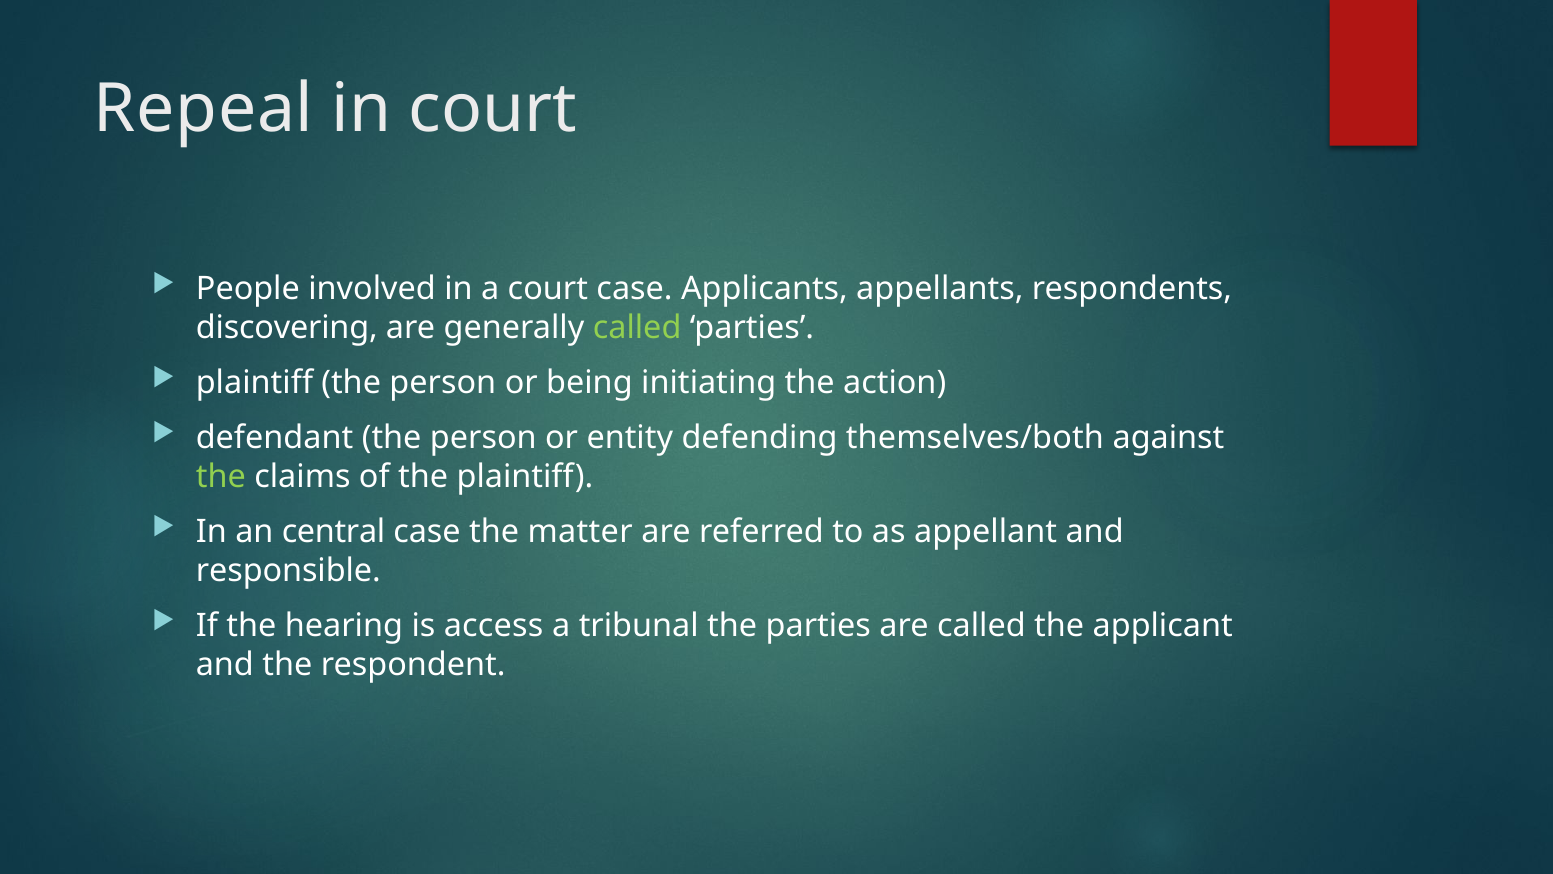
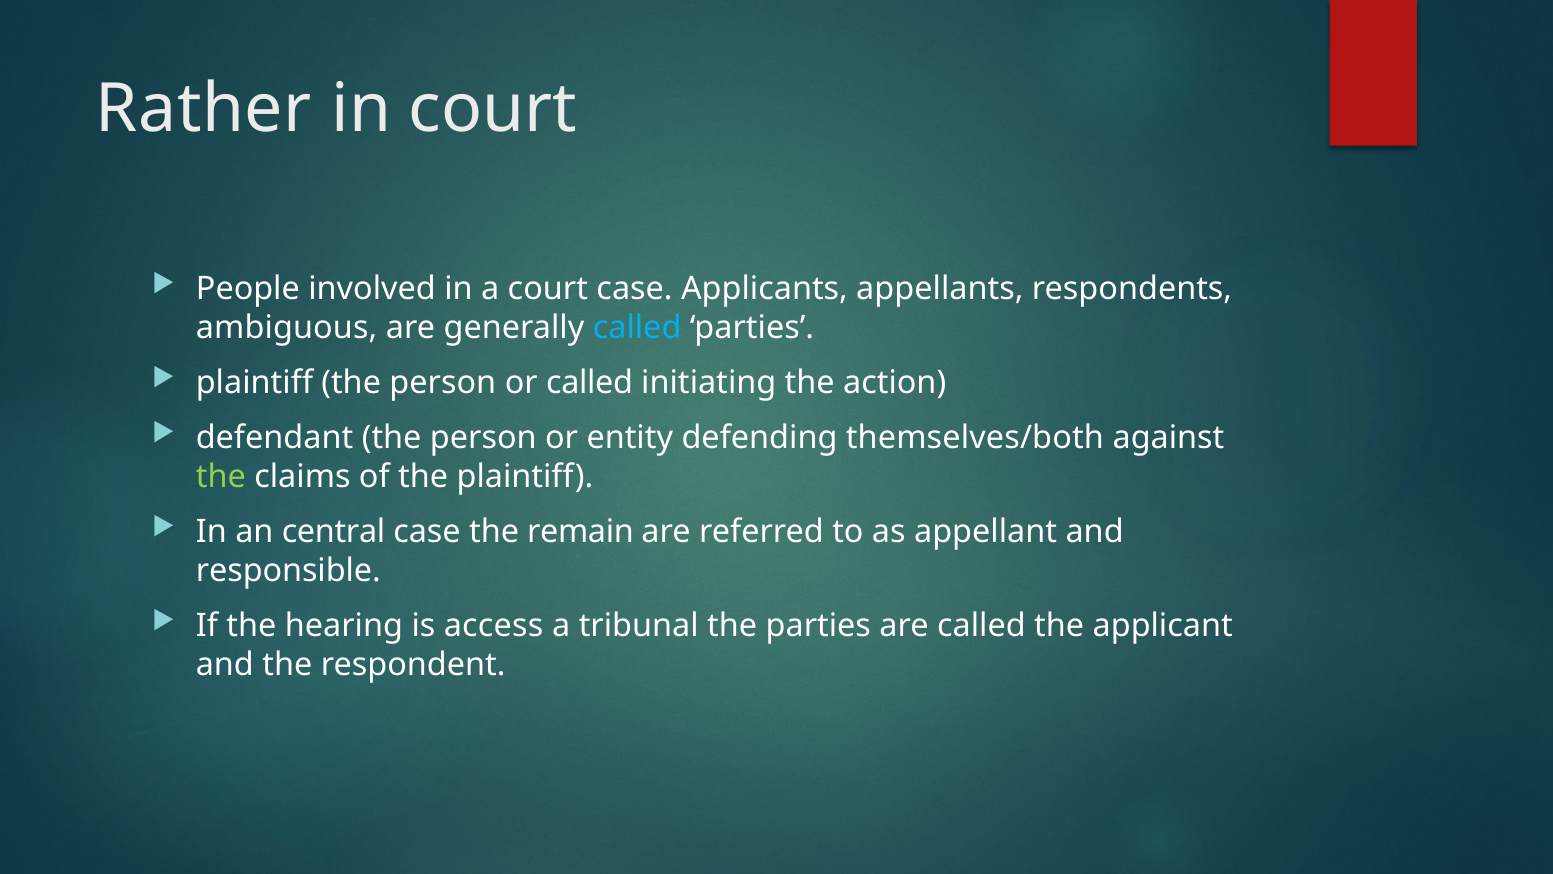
Repeal: Repeal -> Rather (204, 109)
discovering: discovering -> ambiguous (287, 328)
called colour: light green -> light blue (637, 328)
or being: being -> called (590, 383)
matter: matter -> remain (580, 532)
